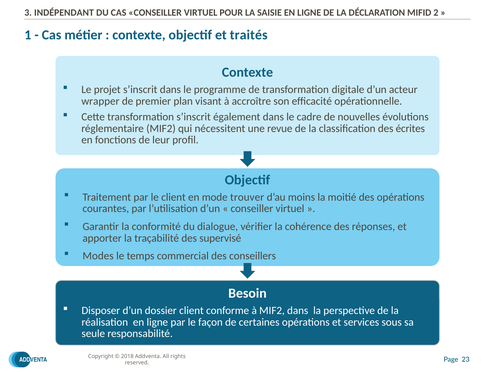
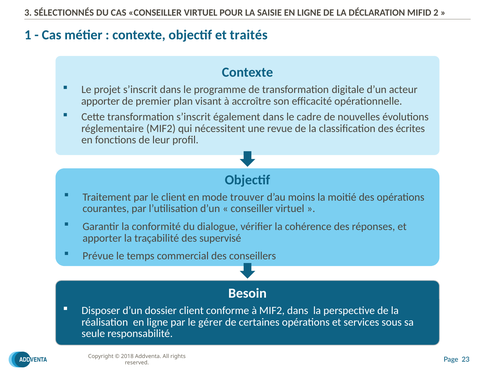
INDÉPENDANT: INDÉPENDANT -> SÉLECTIONNÉS (64, 13)
wrapper: wrapper -> apporter (100, 101)
Modes: Modes -> Prévue (98, 255)
façon: façon -> gérer (210, 321)
